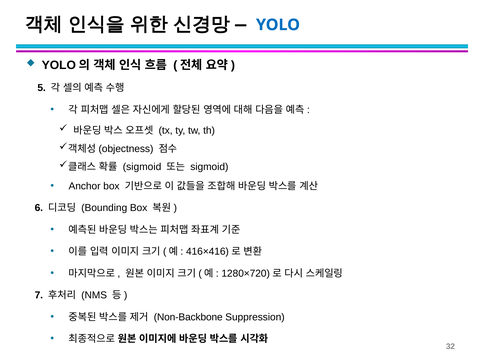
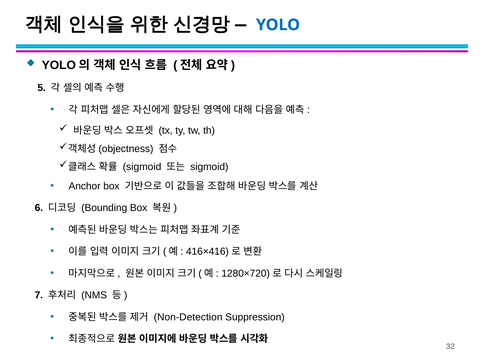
Non-Backbone: Non-Backbone -> Non-Detection (188, 317)
